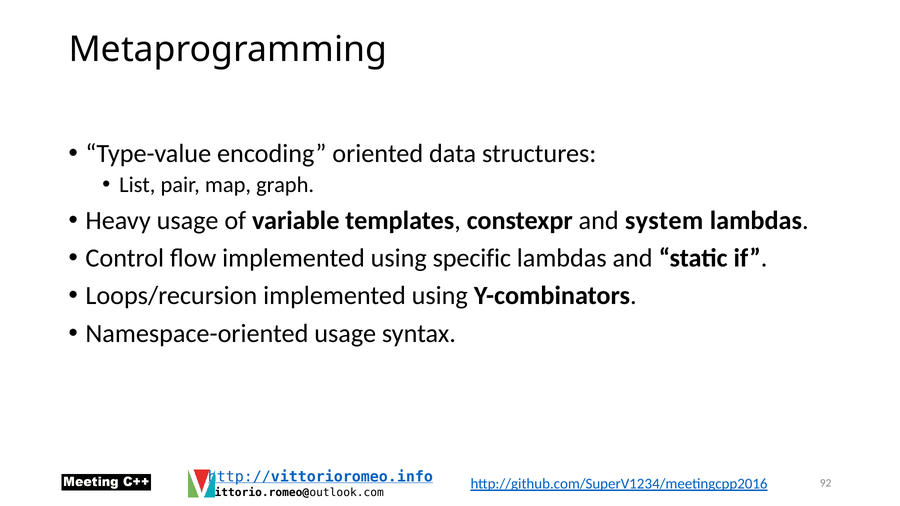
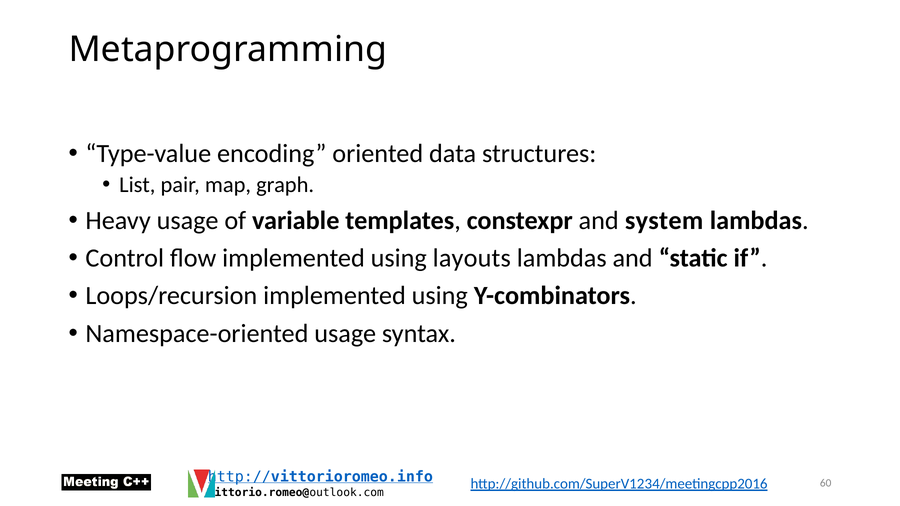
specific: specific -> layouts (472, 258)
92: 92 -> 60 (826, 483)
